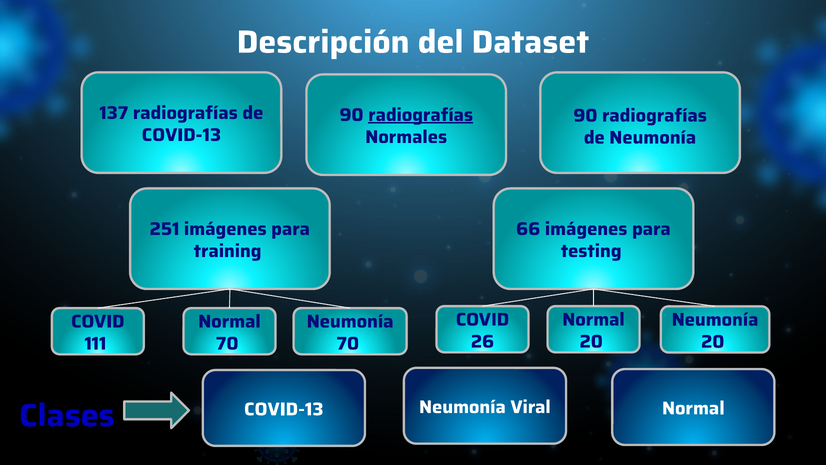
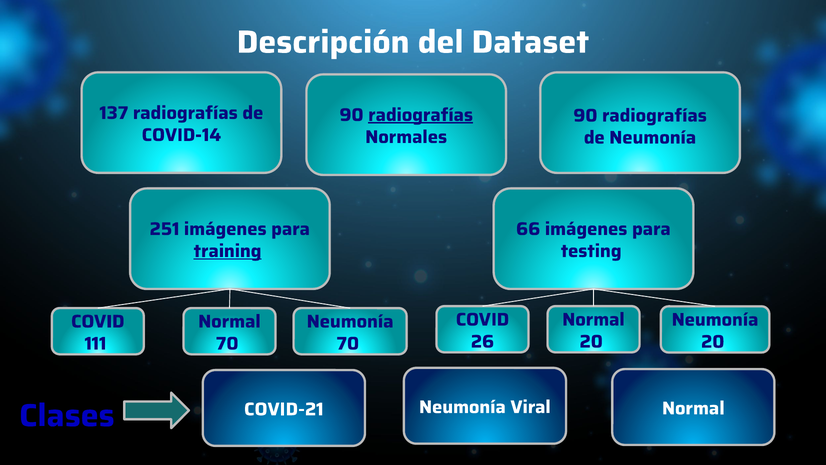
COVID-13: COVID-13 -> COVID-14 (181, 135)
training underline: none -> present (228, 251)
Clases COVID-13: COVID-13 -> COVID-21 (284, 409)
